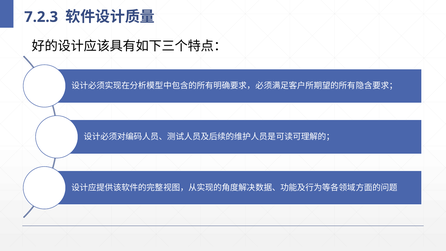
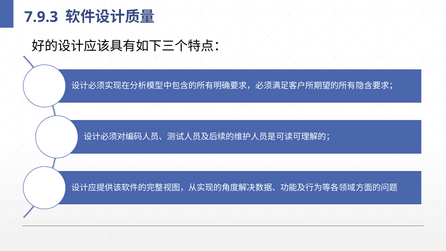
7.2.3: 7.2.3 -> 7.9.3 (41, 17)
